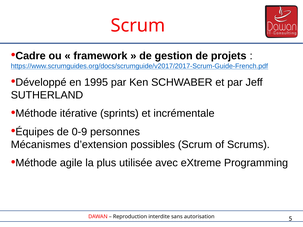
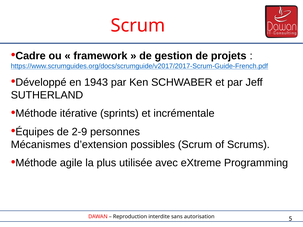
1995: 1995 -> 1943 (96, 82)
0-9: 0-9 -> 2-9 (79, 132)
